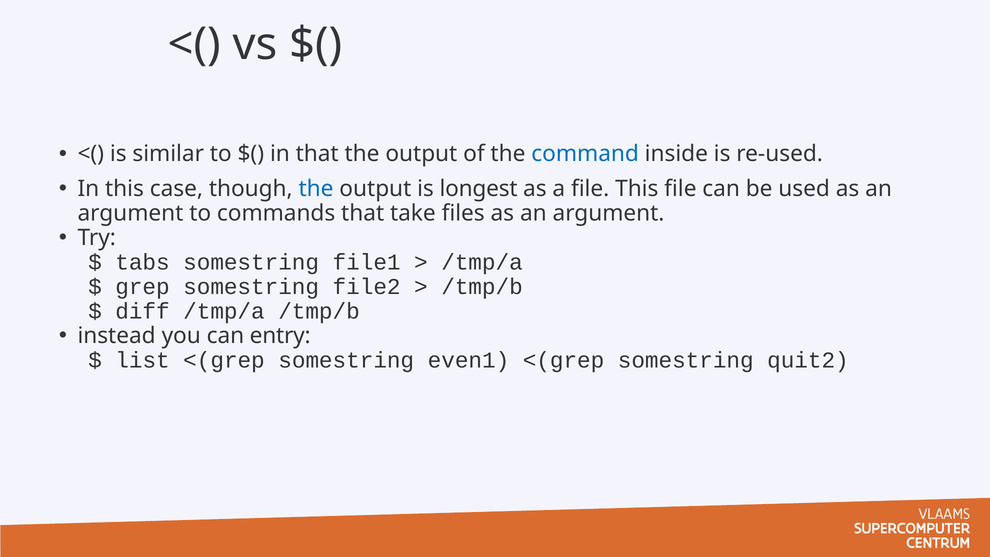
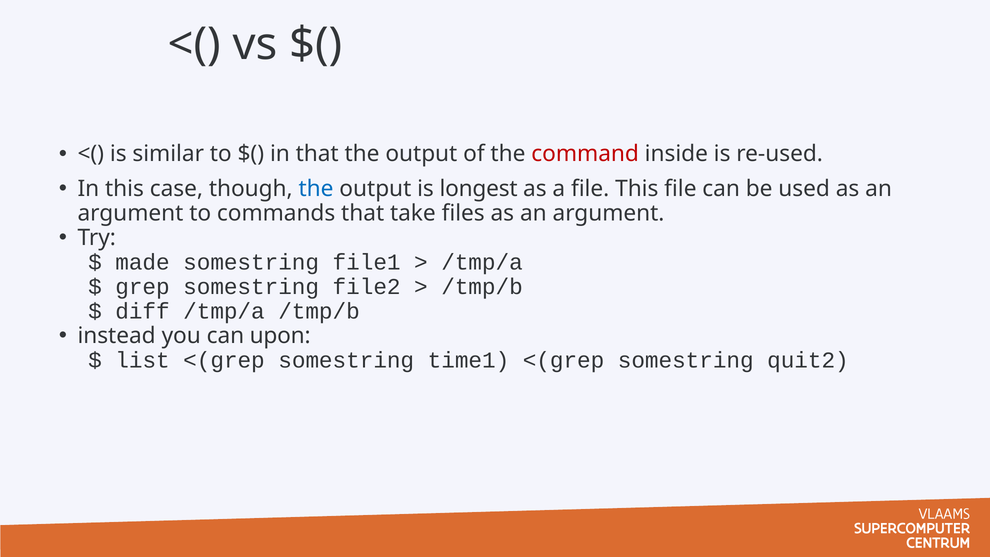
command colour: blue -> red (585, 154)
tabs: tabs -> made (142, 262)
entry: entry -> upon (280, 336)
even1: even1 -> time1 (468, 360)
